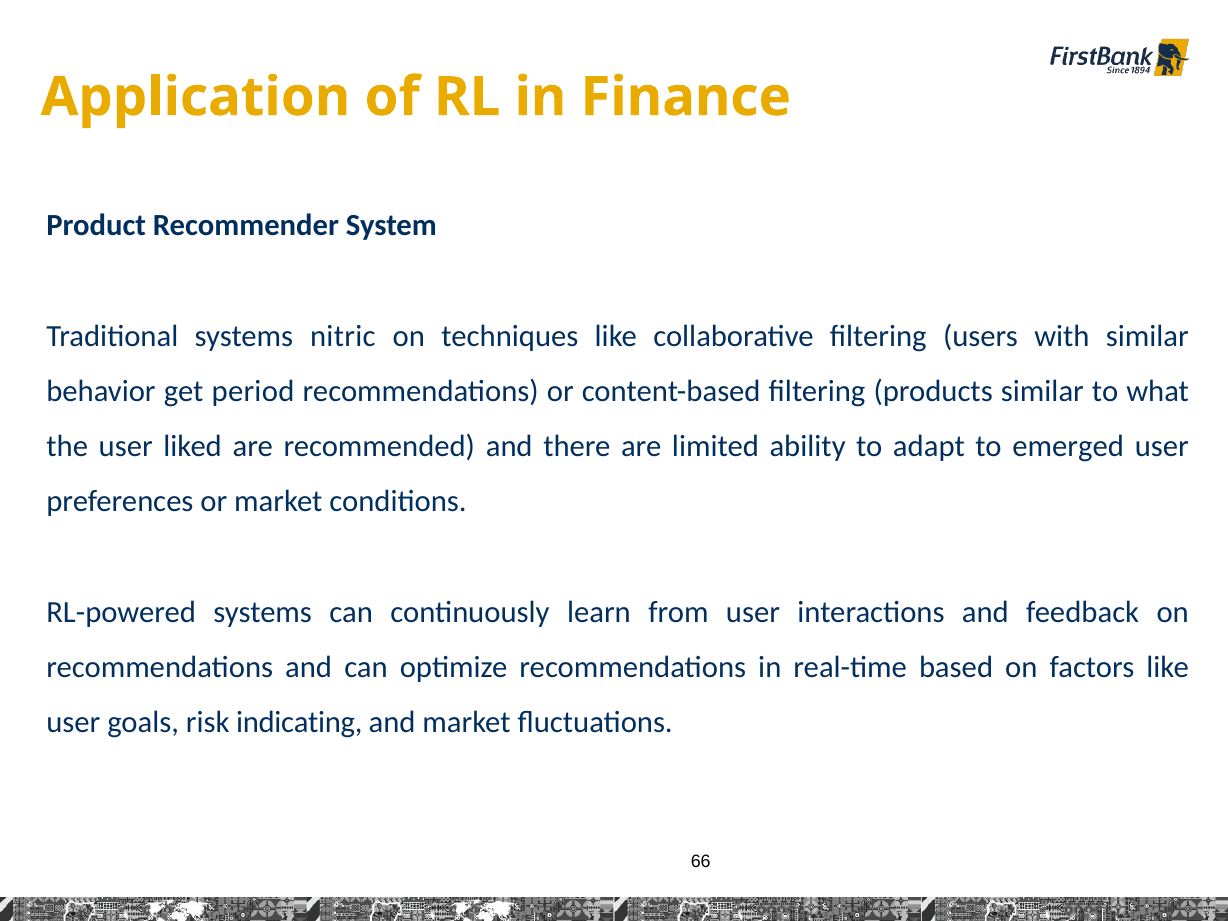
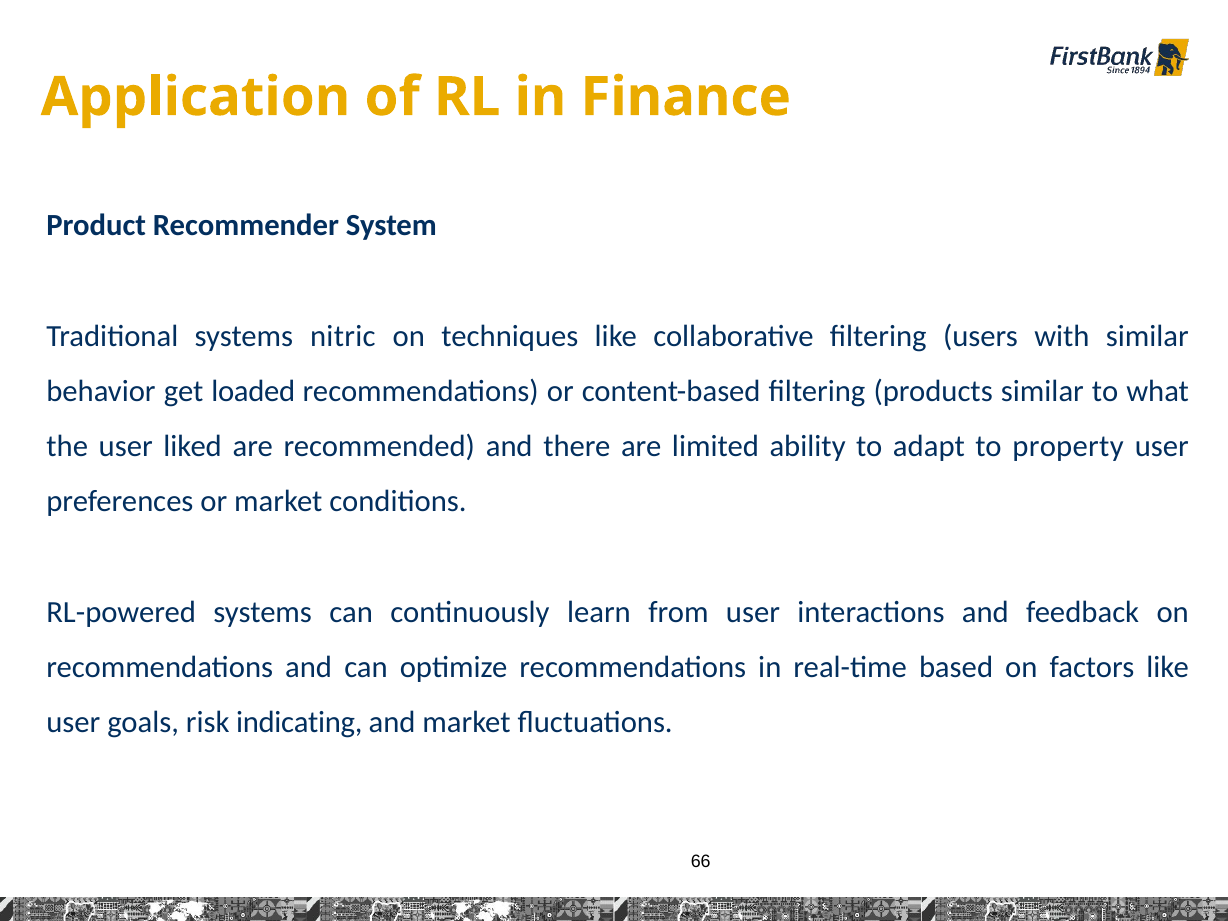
period: period -> loaded (253, 391)
emerged: emerged -> property (1068, 447)
